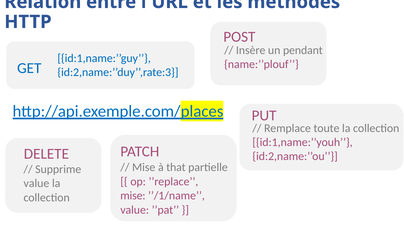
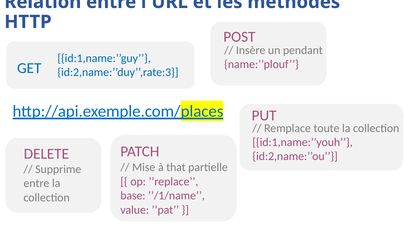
value: value -> entre (36, 184)
mise: mise -> base (133, 196)
